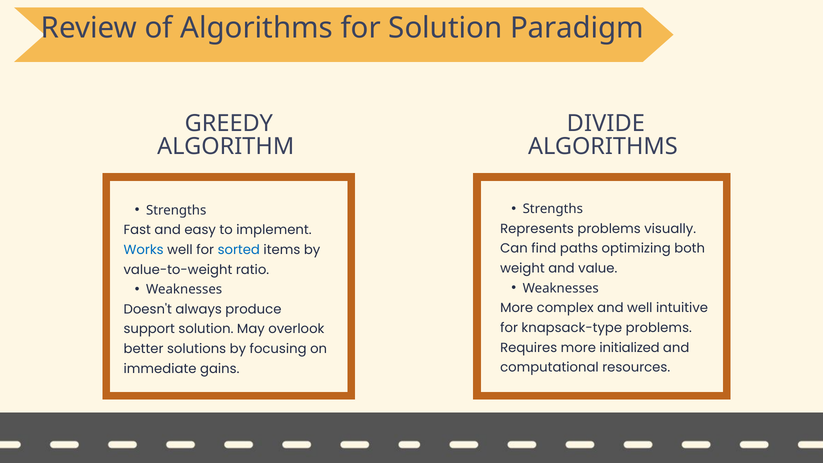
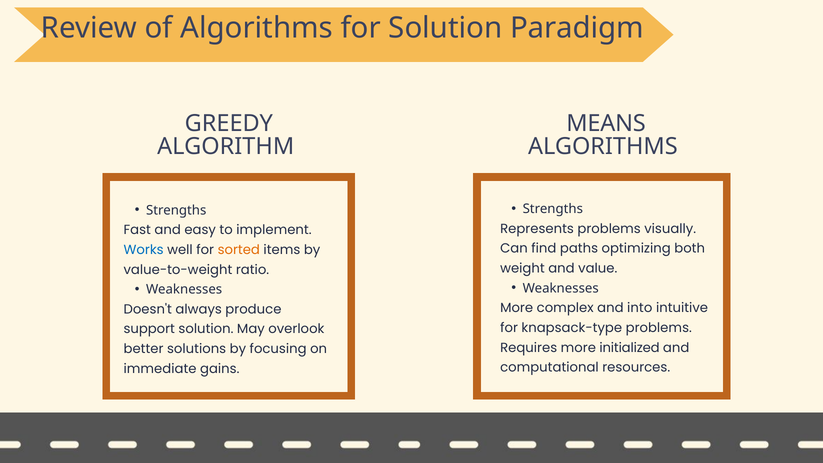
DIVIDE: DIVIDE -> MEANS (606, 124)
sorted colour: blue -> orange (239, 250)
and well: well -> into (640, 308)
